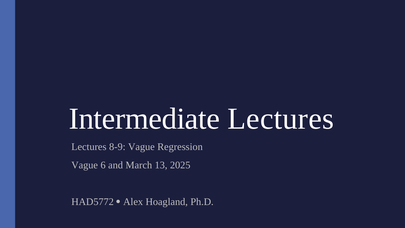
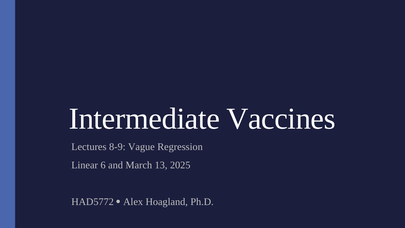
Intermediate Lectures: Lectures -> Vaccines (281, 119)
Vague: Vague -> Linear (85, 165)
